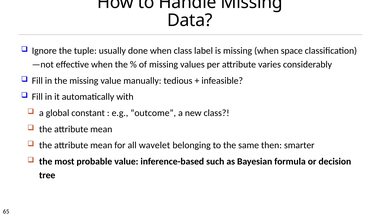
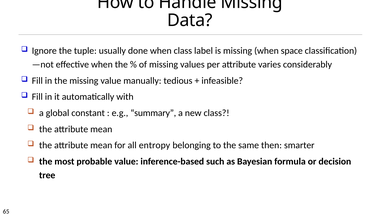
outcome: outcome -> summary (153, 113)
wavelet: wavelet -> entropy (155, 145)
